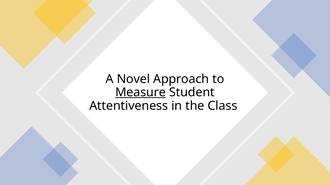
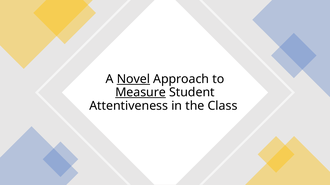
Novel underline: none -> present (133, 79)
